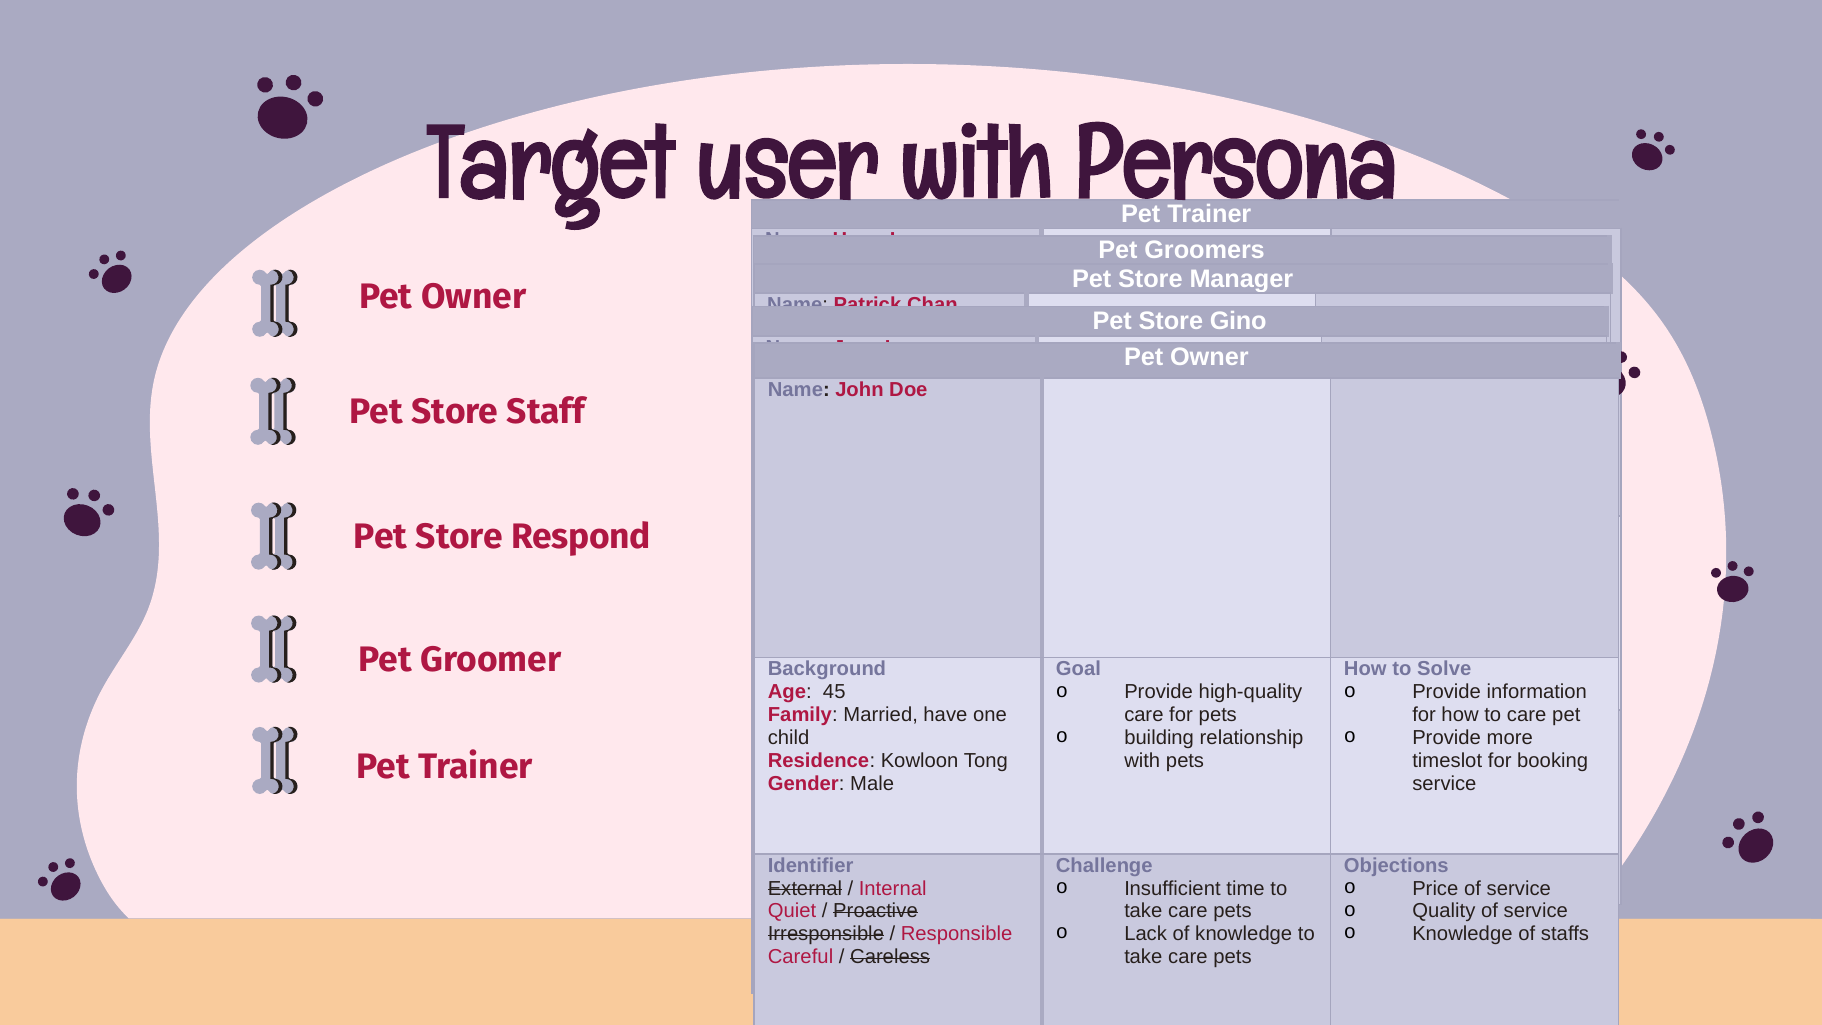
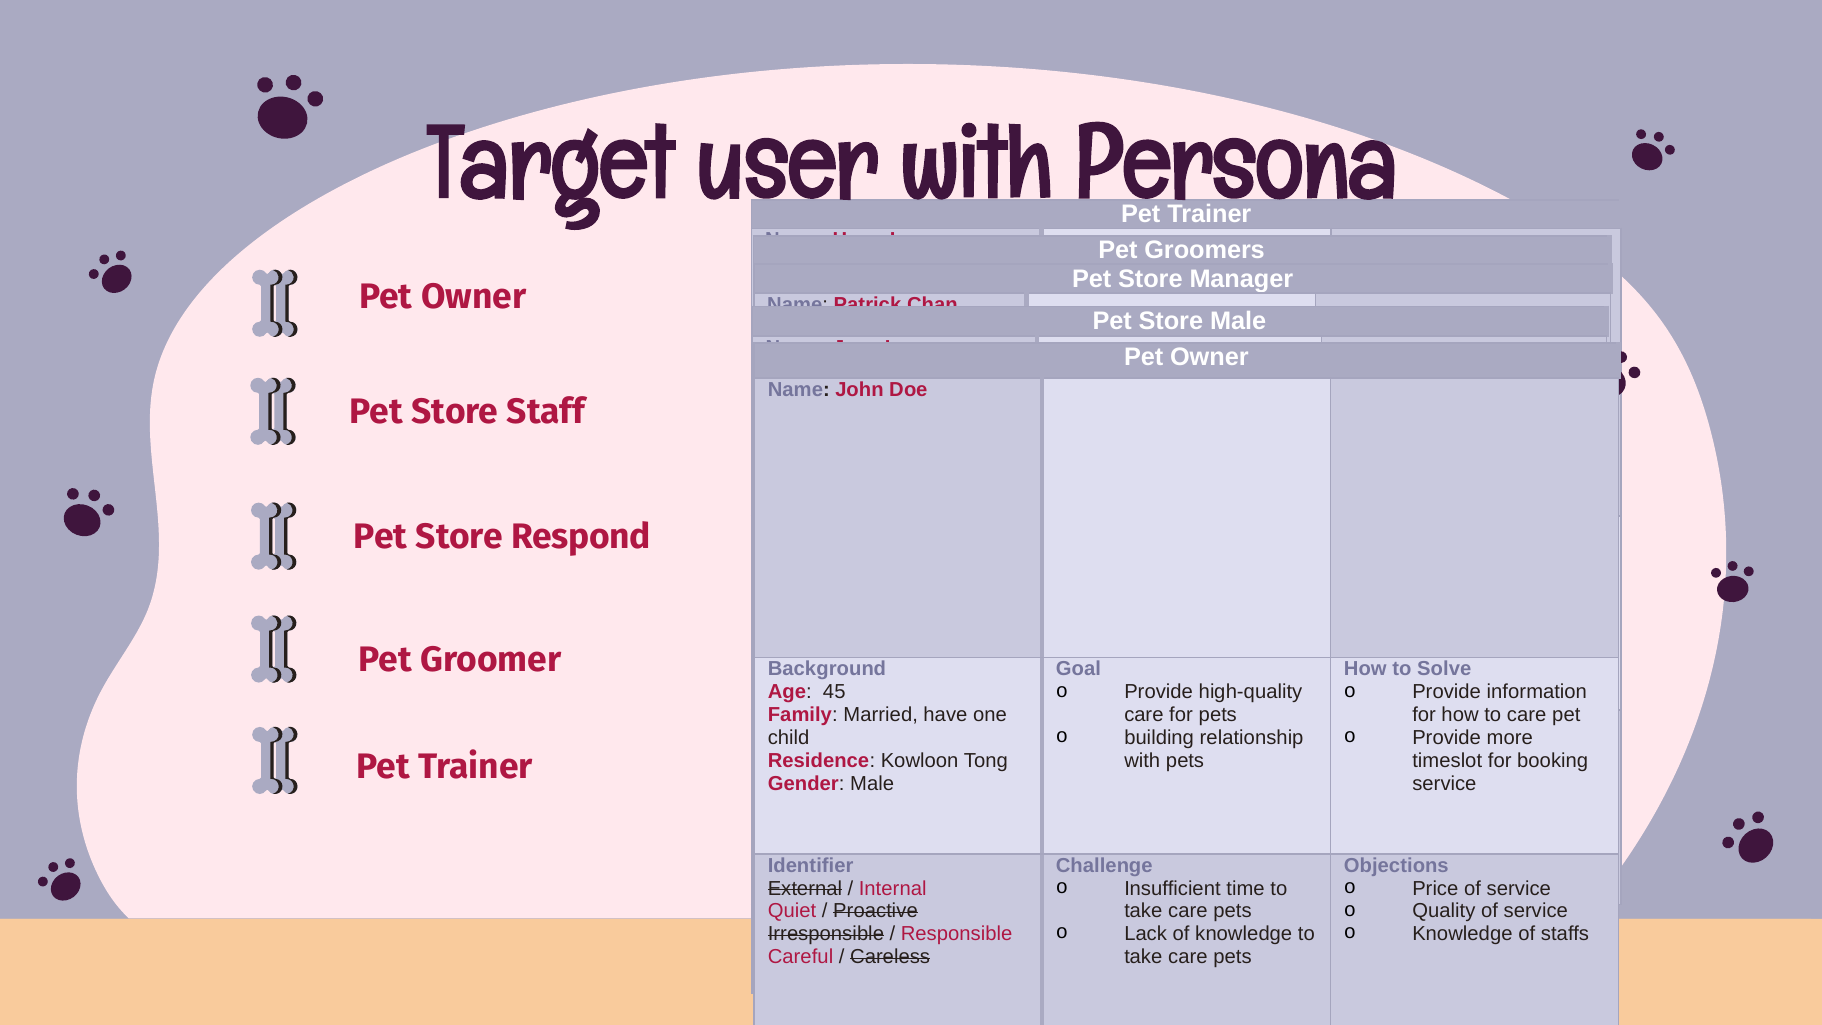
Store Gino: Gino -> Male (1238, 321)
